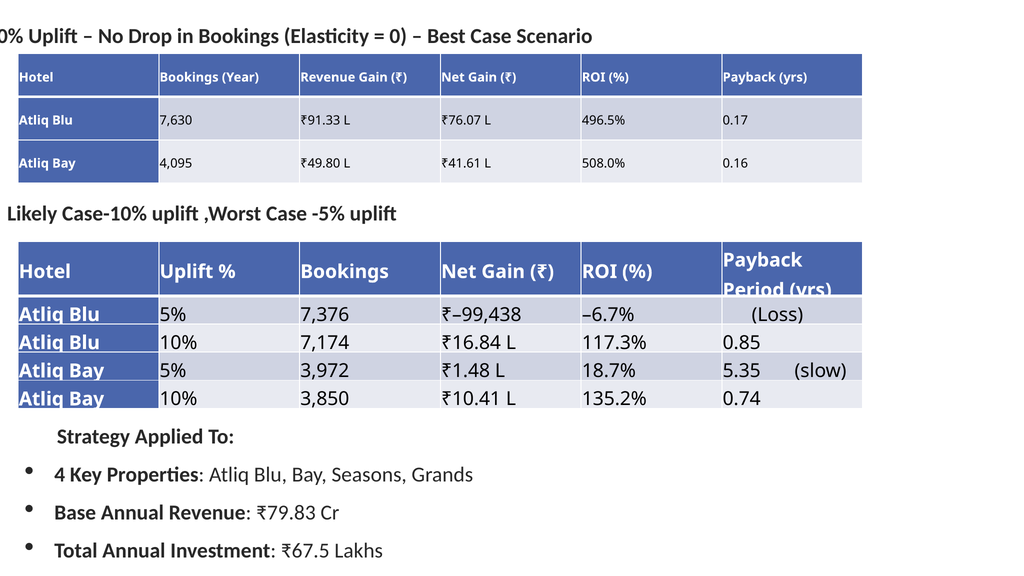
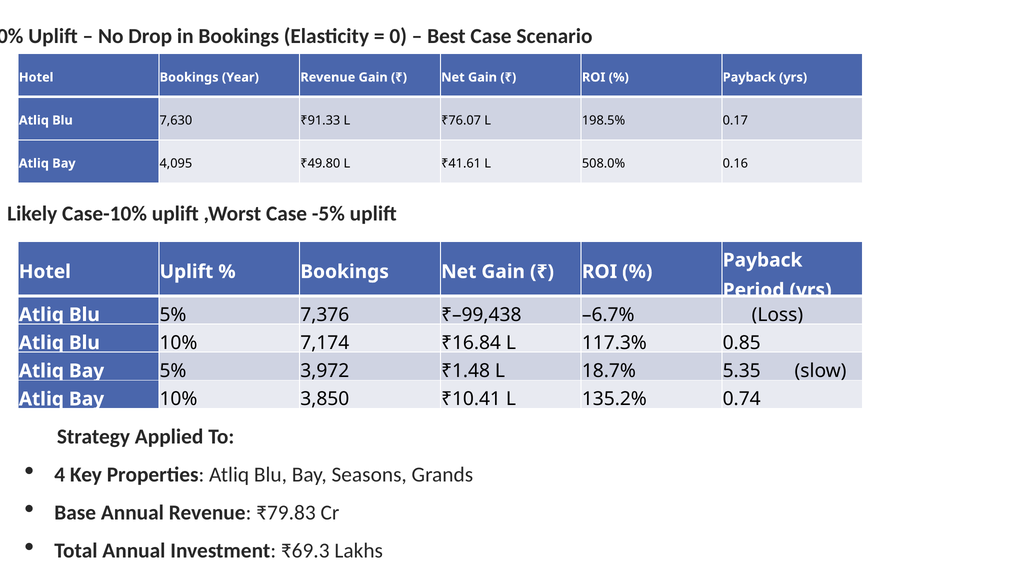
496.5%: 496.5% -> 198.5% (604, 120)
₹67.5: ₹67.5 -> ₹69.3 (305, 551)
